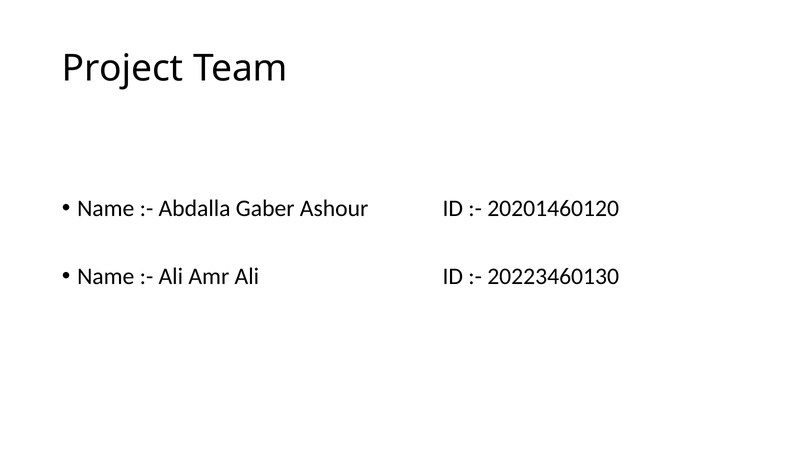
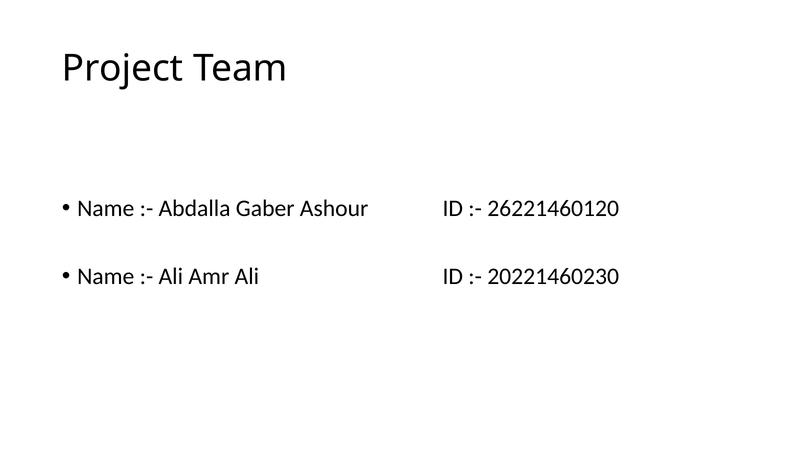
20201460120: 20201460120 -> 26221460120 (553, 208)
20223460130: 20223460130 -> 20221460230 (553, 276)
